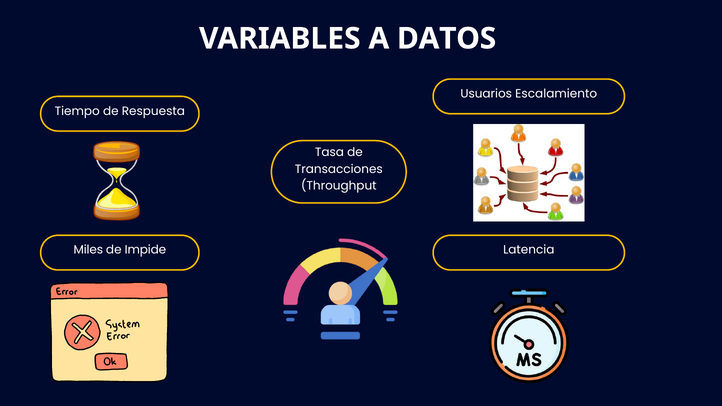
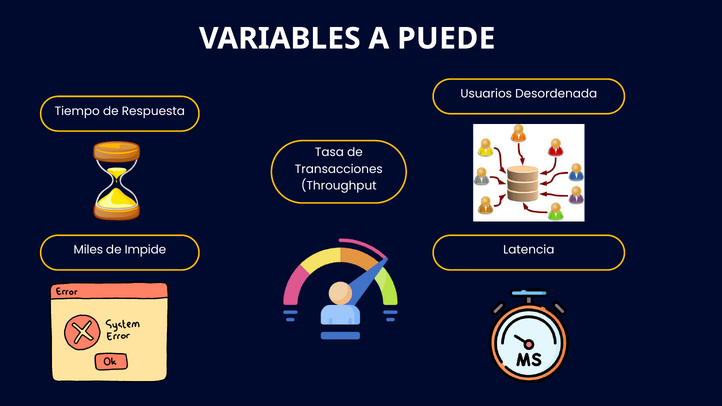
DATOS: DATOS -> PUEDE (446, 39)
Escalamiento: Escalamiento -> Desordenada (556, 94)
